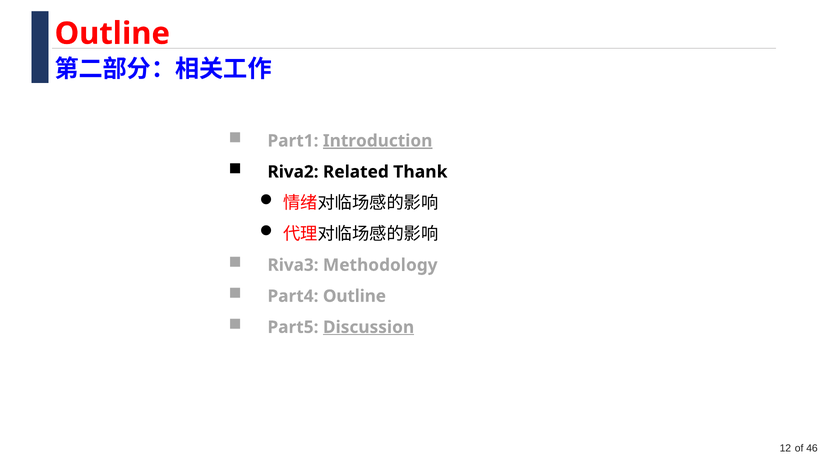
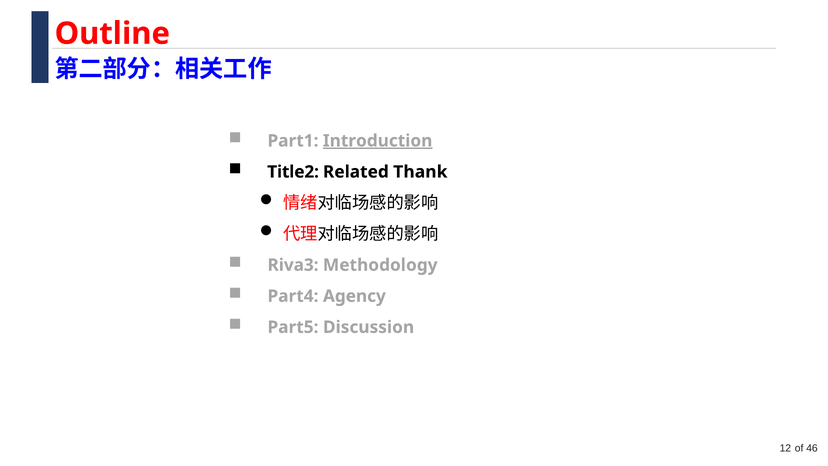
Riva2: Riva2 -> Title2 (293, 172)
Part4 Outline: Outline -> Agency (354, 296)
Discussion underline: present -> none (369, 327)
